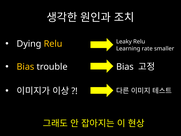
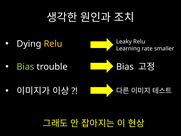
Bias colour: yellow -> light green (25, 67)
